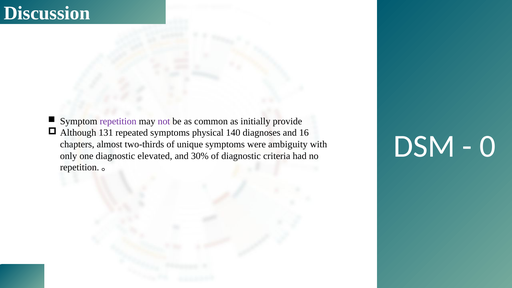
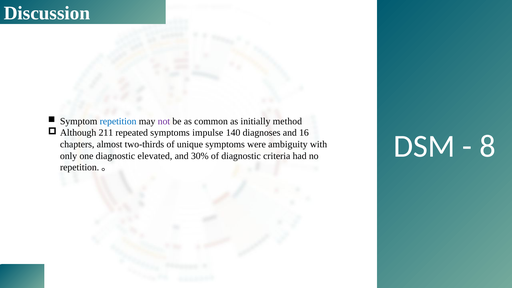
repetition colour: purple -> blue (118, 121)
provide: provide -> method (287, 121)
131: 131 -> 211 (106, 133)
physical: physical -> impulse (208, 133)
0: 0 -> 8 (487, 146)
